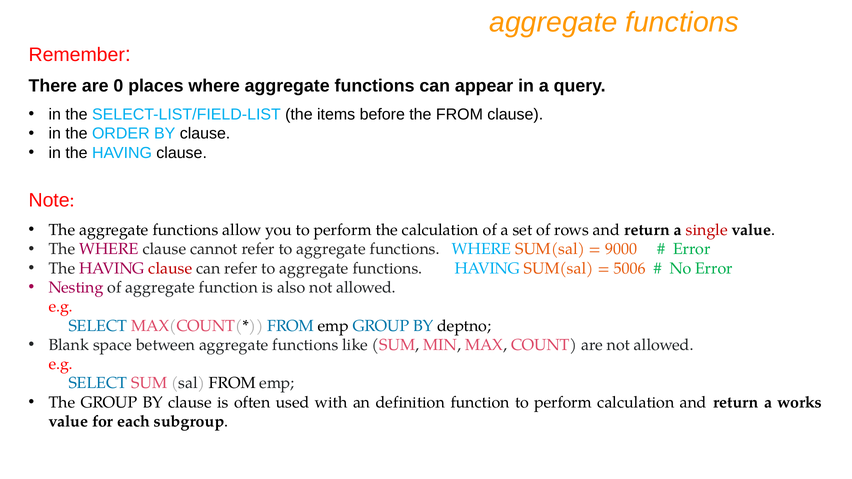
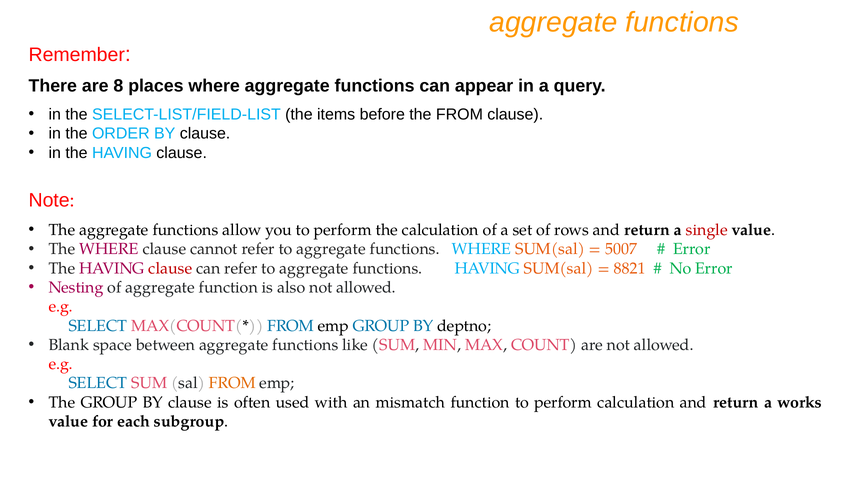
0: 0 -> 8 (118, 86)
9000: 9000 -> 5007 (621, 249)
5006: 5006 -> 8821 (630, 268)
FROM colour: black -> orange (232, 383)
definition: definition -> mismatch (410, 403)
